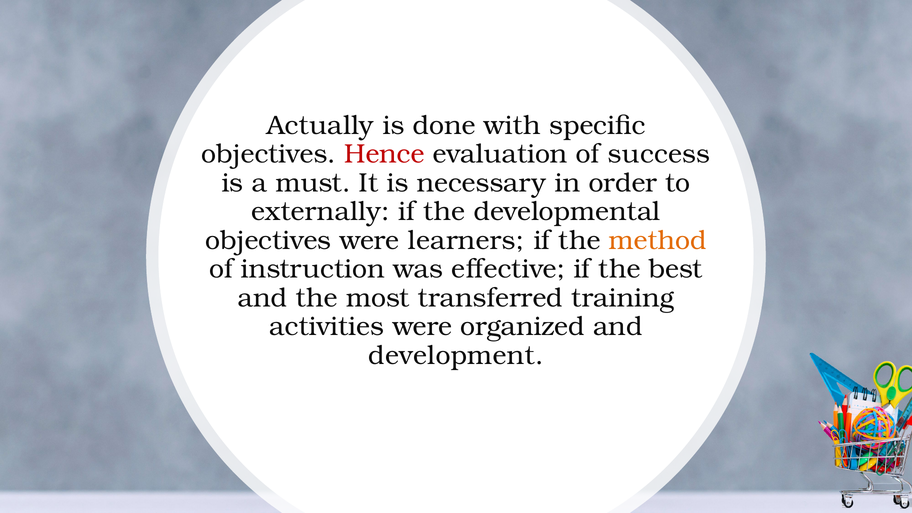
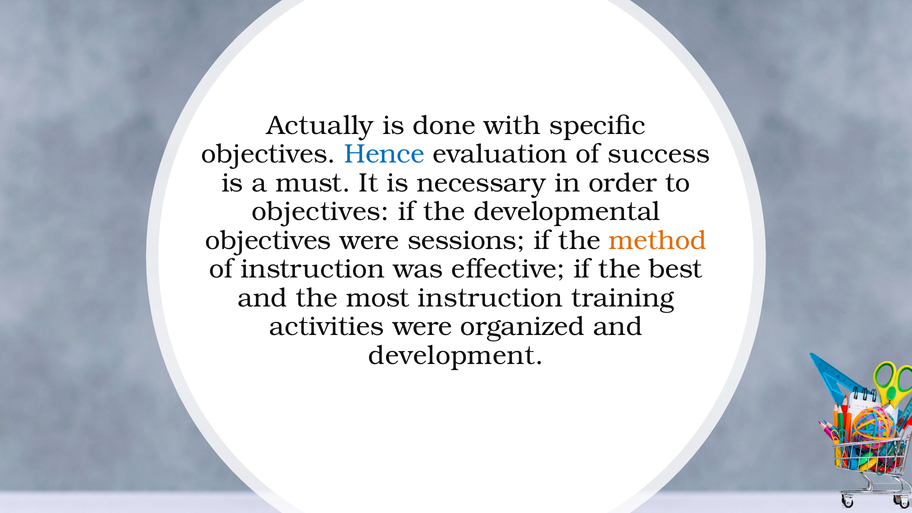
Hence colour: red -> blue (384, 154)
externally: externally -> objectives (321, 212)
learners: learners -> sessions (466, 240)
most transferred: transferred -> instruction (490, 298)
